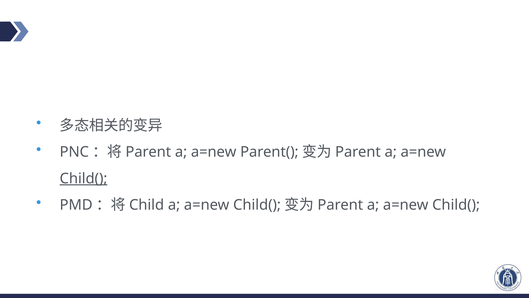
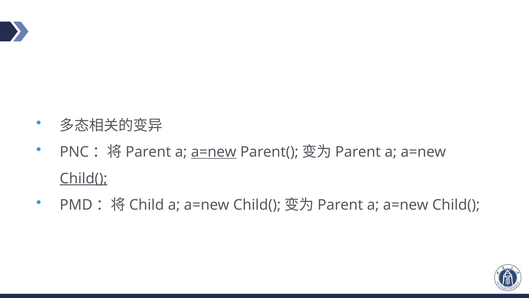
a=new underline: none -> present (214, 152)
